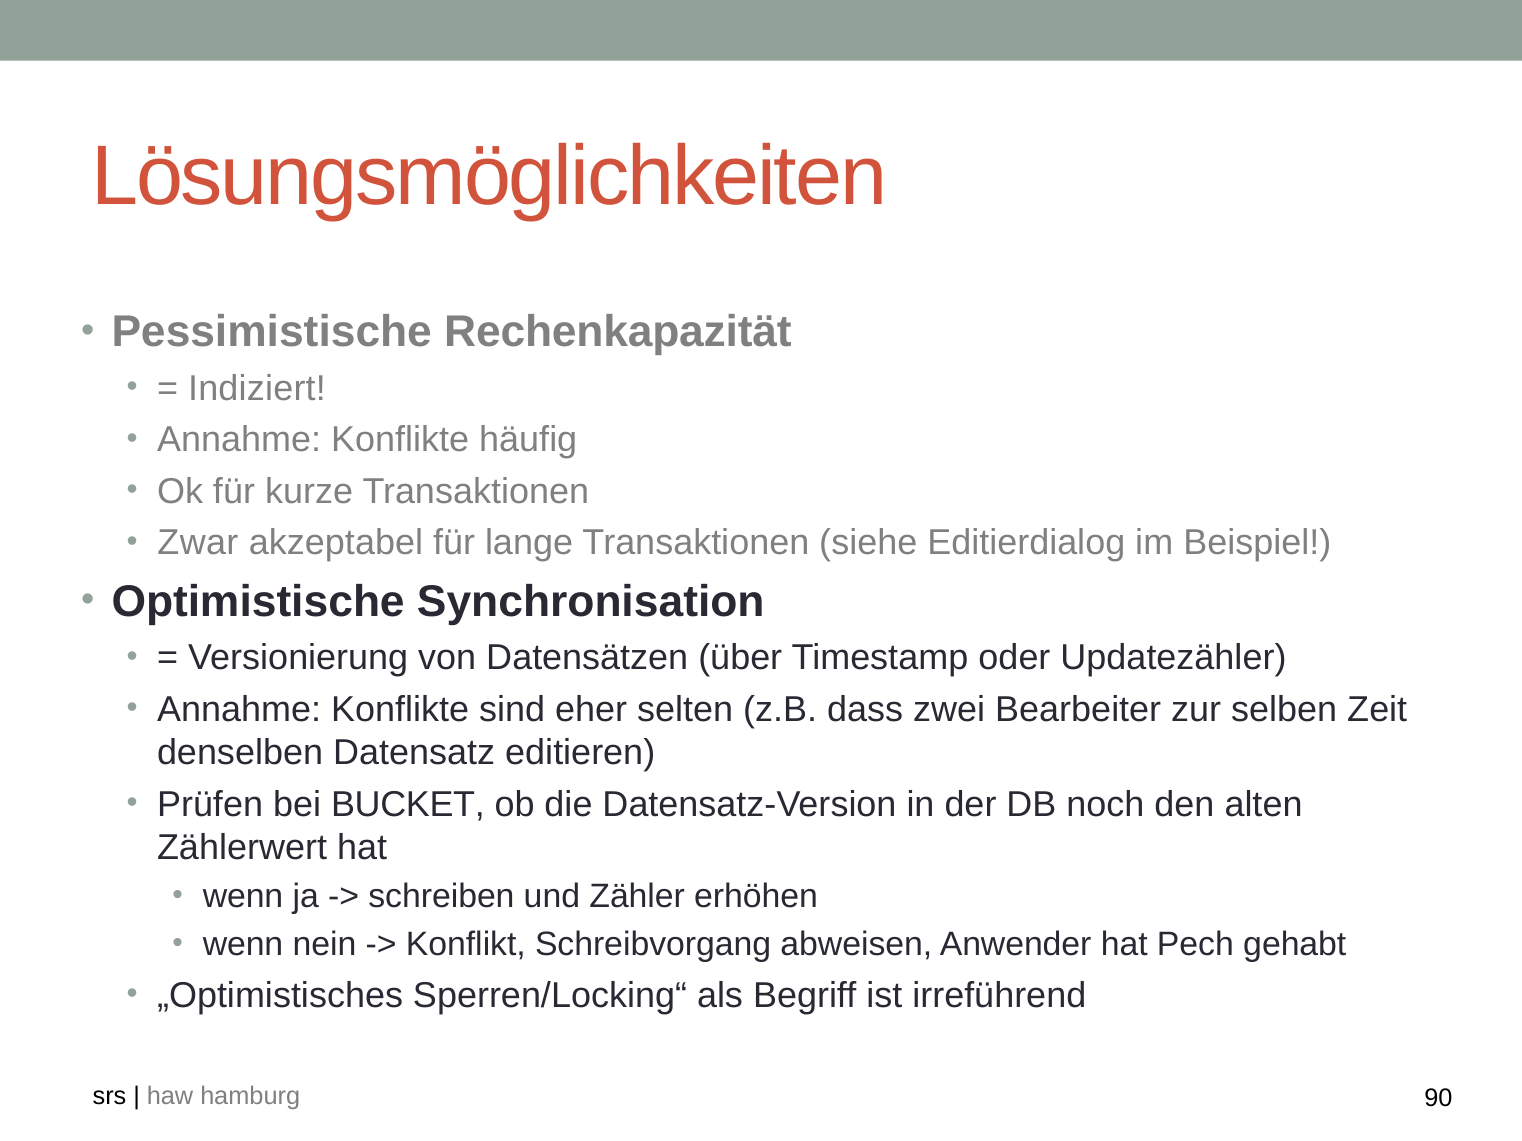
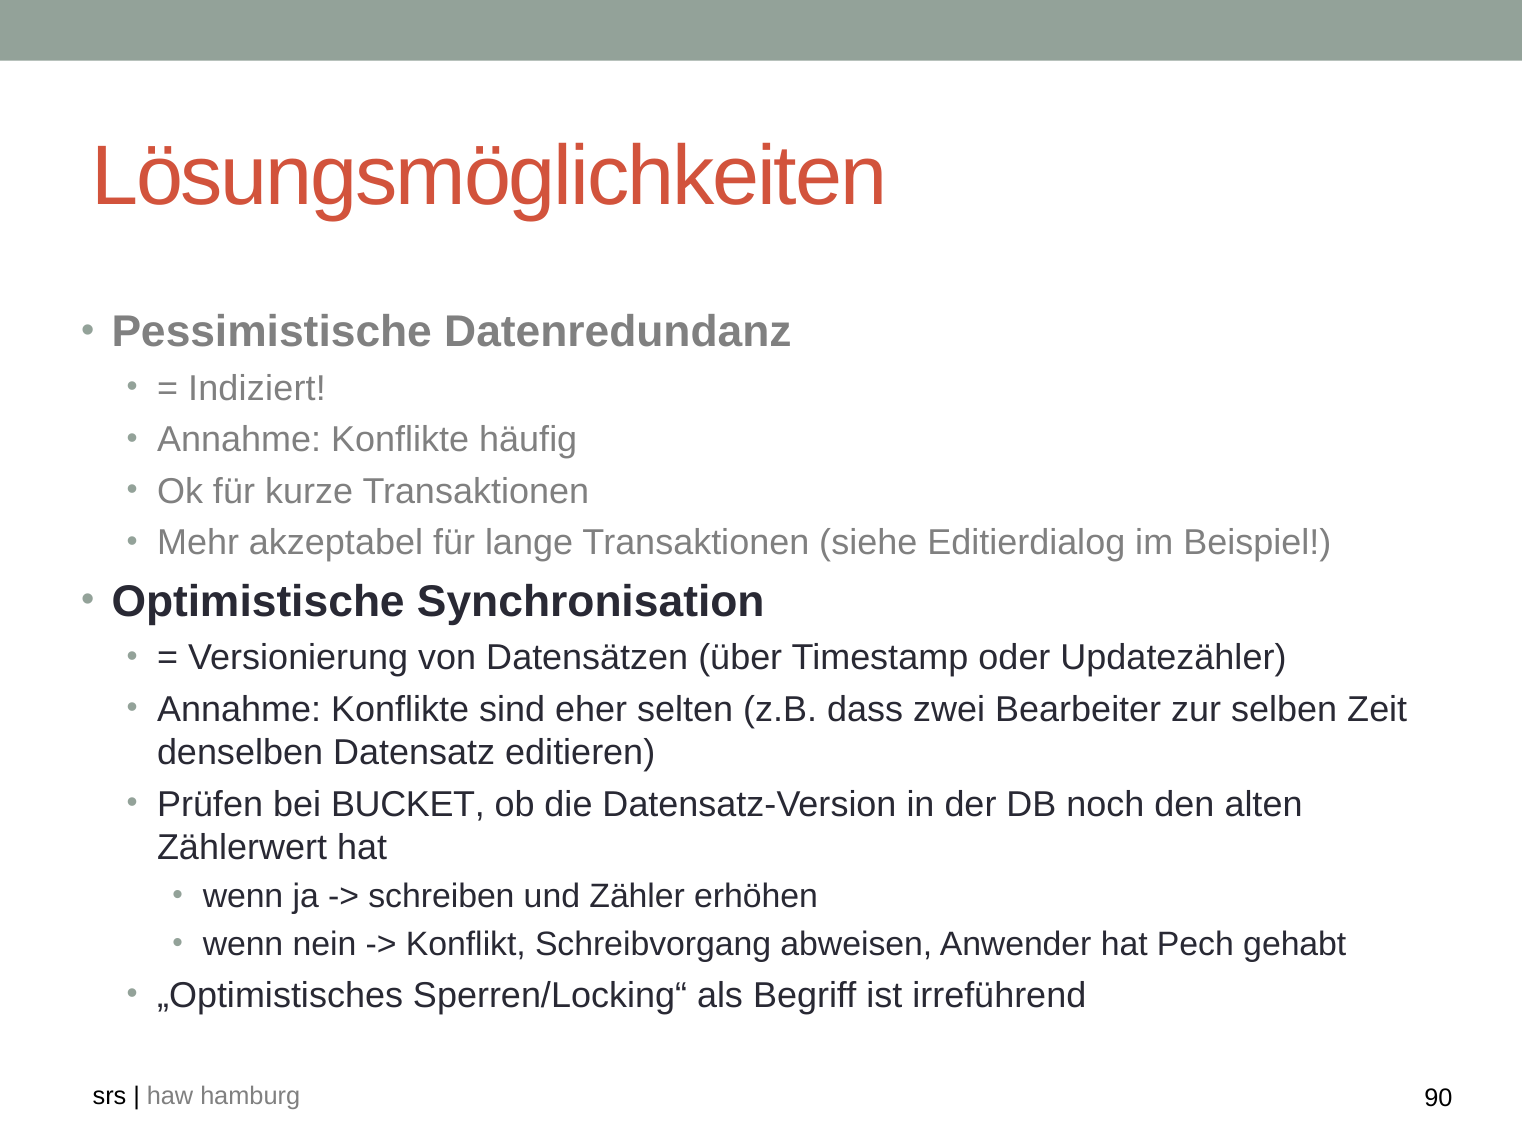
Rechenkapazität: Rechenkapazität -> Datenredundanz (618, 332)
Zwar: Zwar -> Mehr (198, 543)
